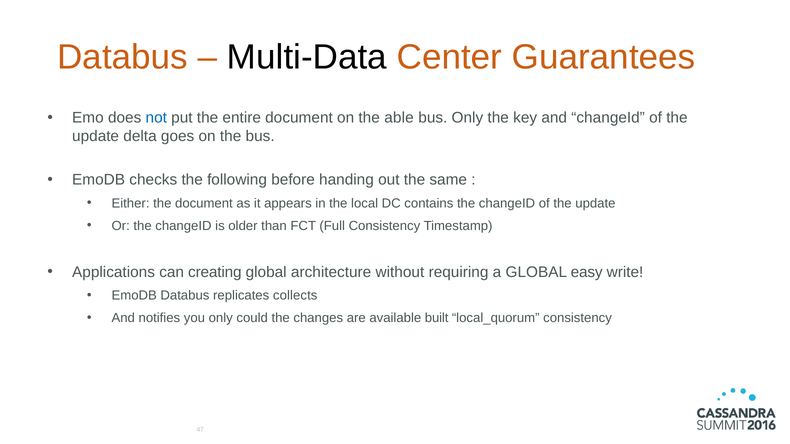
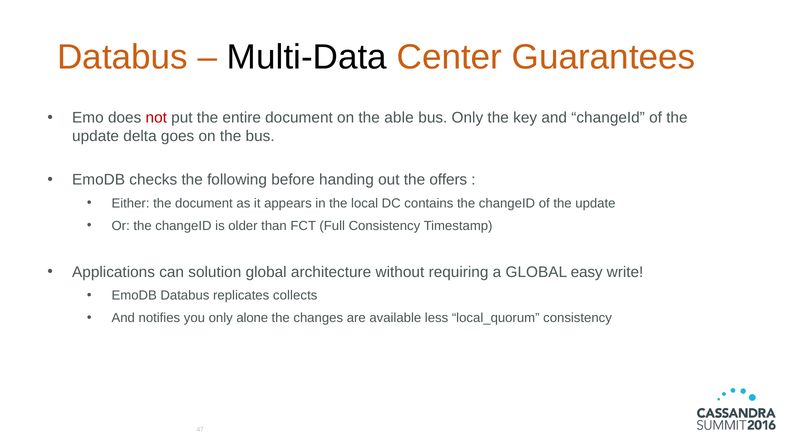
not colour: blue -> red (156, 118)
same: same -> offers (448, 180)
creating: creating -> solution (215, 272)
could: could -> alone (252, 318)
built: built -> less (437, 318)
